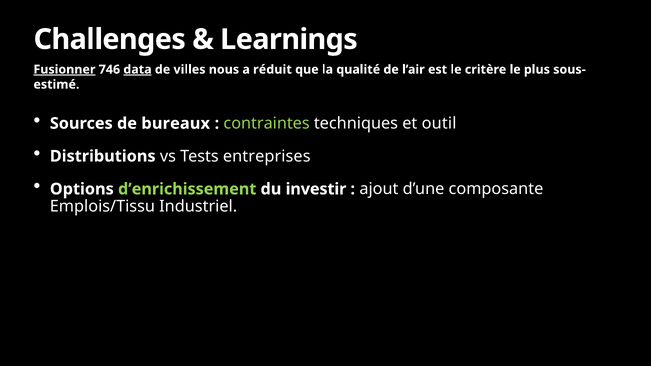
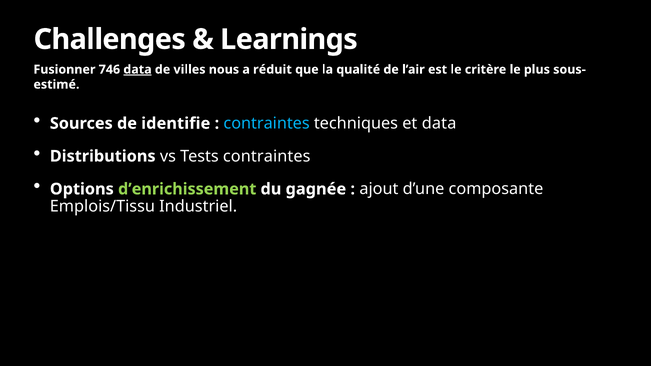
Fusionner underline: present -> none (64, 70)
bureaux: bureaux -> identifie (176, 123)
contraintes colour: light green -> light blue (267, 123)
et outil: outil -> data (439, 123)
Tests entreprises: entreprises -> contraintes (267, 156)
investir: investir -> gagnée (316, 189)
